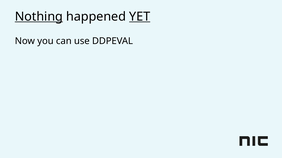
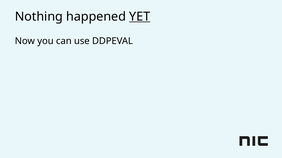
Nothing underline: present -> none (39, 17)
